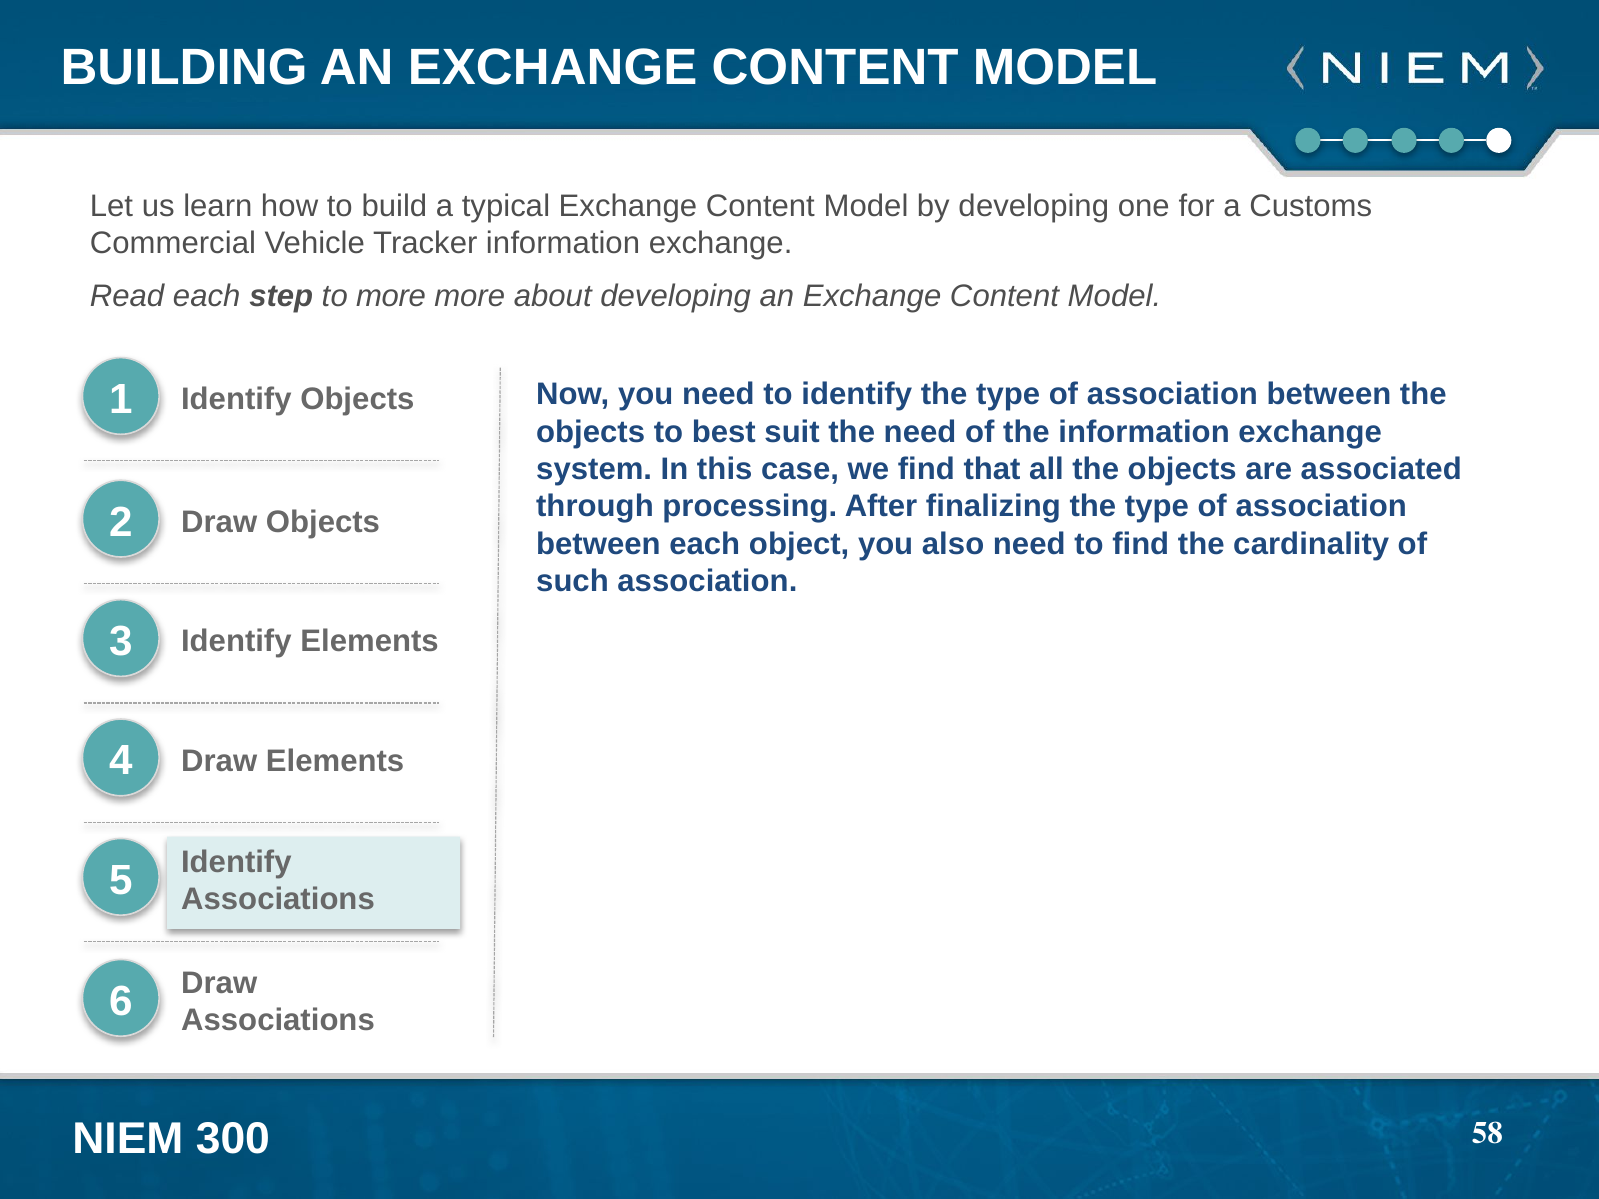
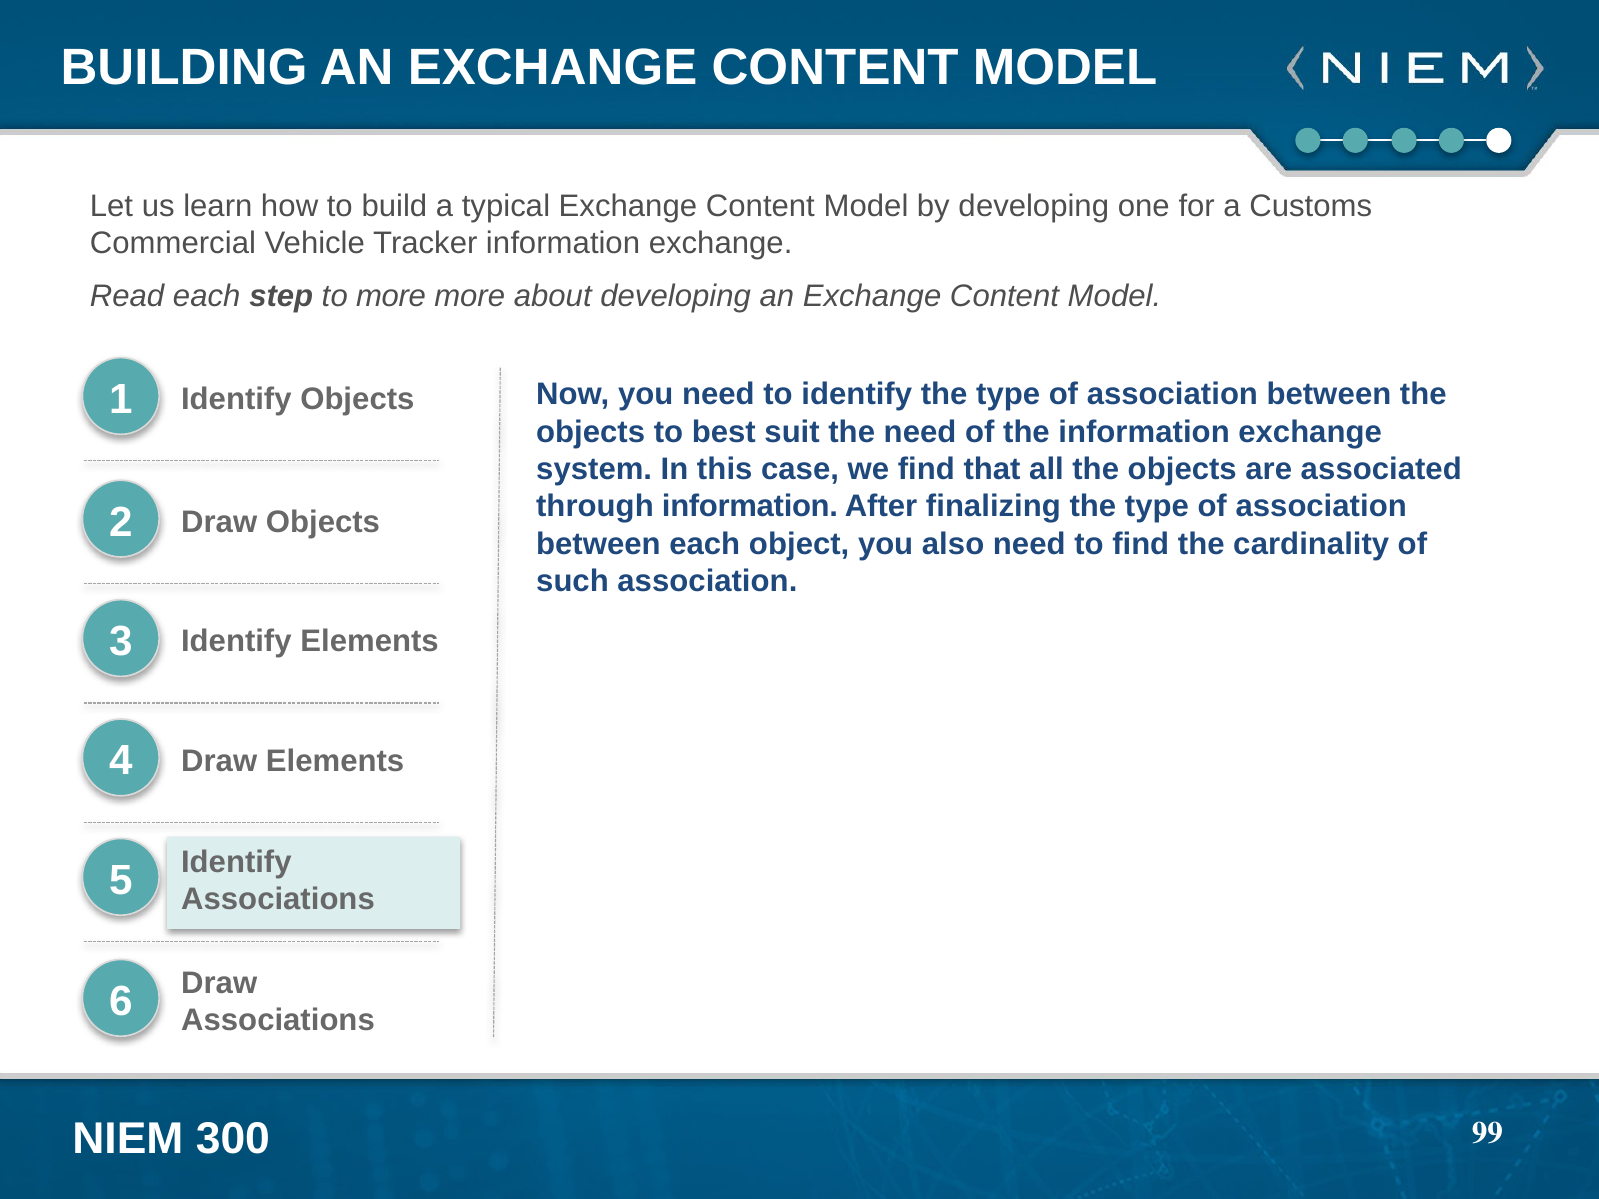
through processing: processing -> information (750, 507)
58: 58 -> 99 (1487, 1134)
